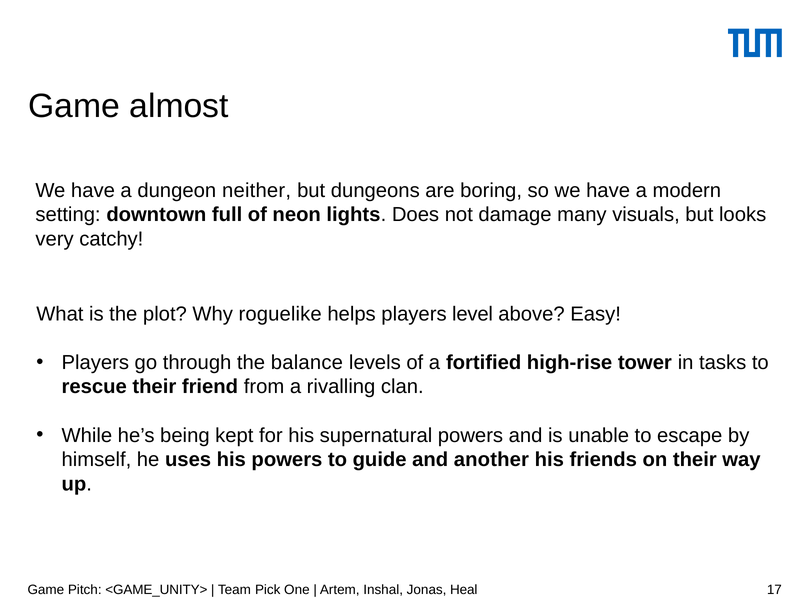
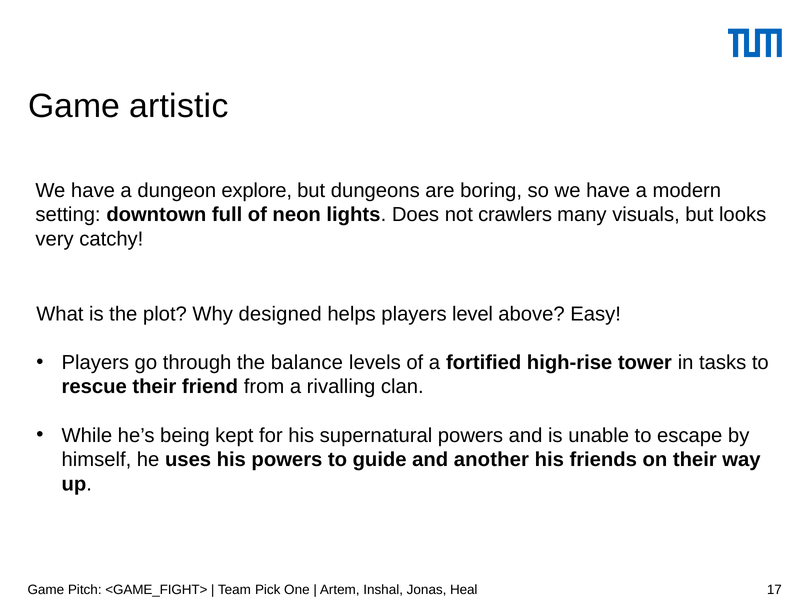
almost: almost -> artistic (179, 106)
neither: neither -> explore (257, 191)
damage: damage -> crawlers (515, 215)
roguelike: roguelike -> designed (280, 314)
<GAME_UNITY>: <GAME_UNITY> -> <GAME_FIGHT> (156, 590)
